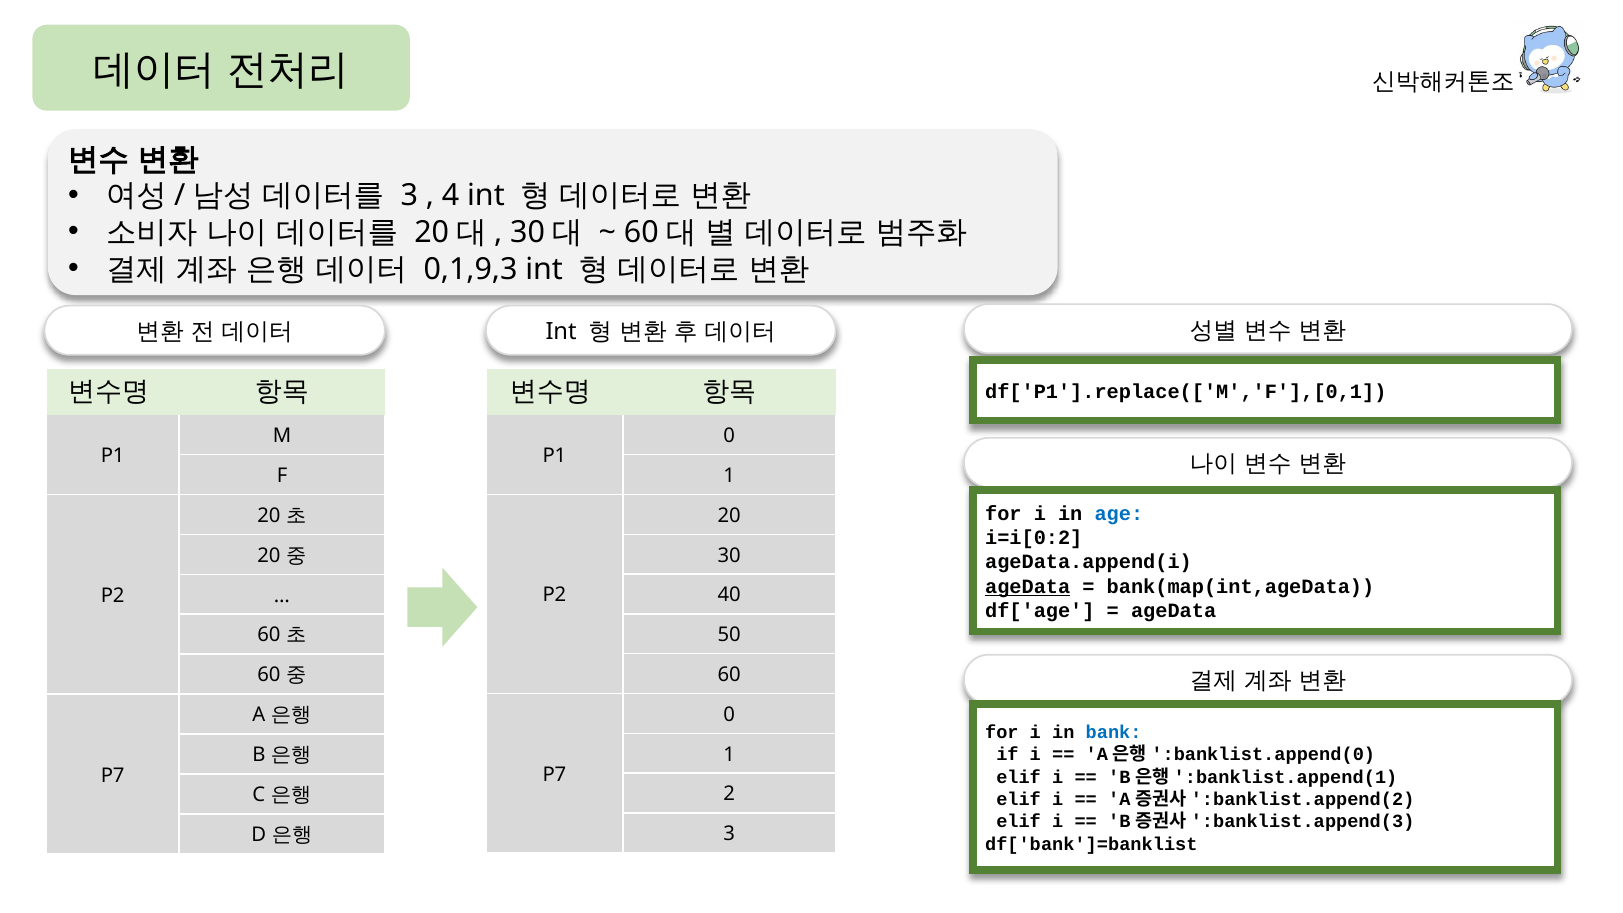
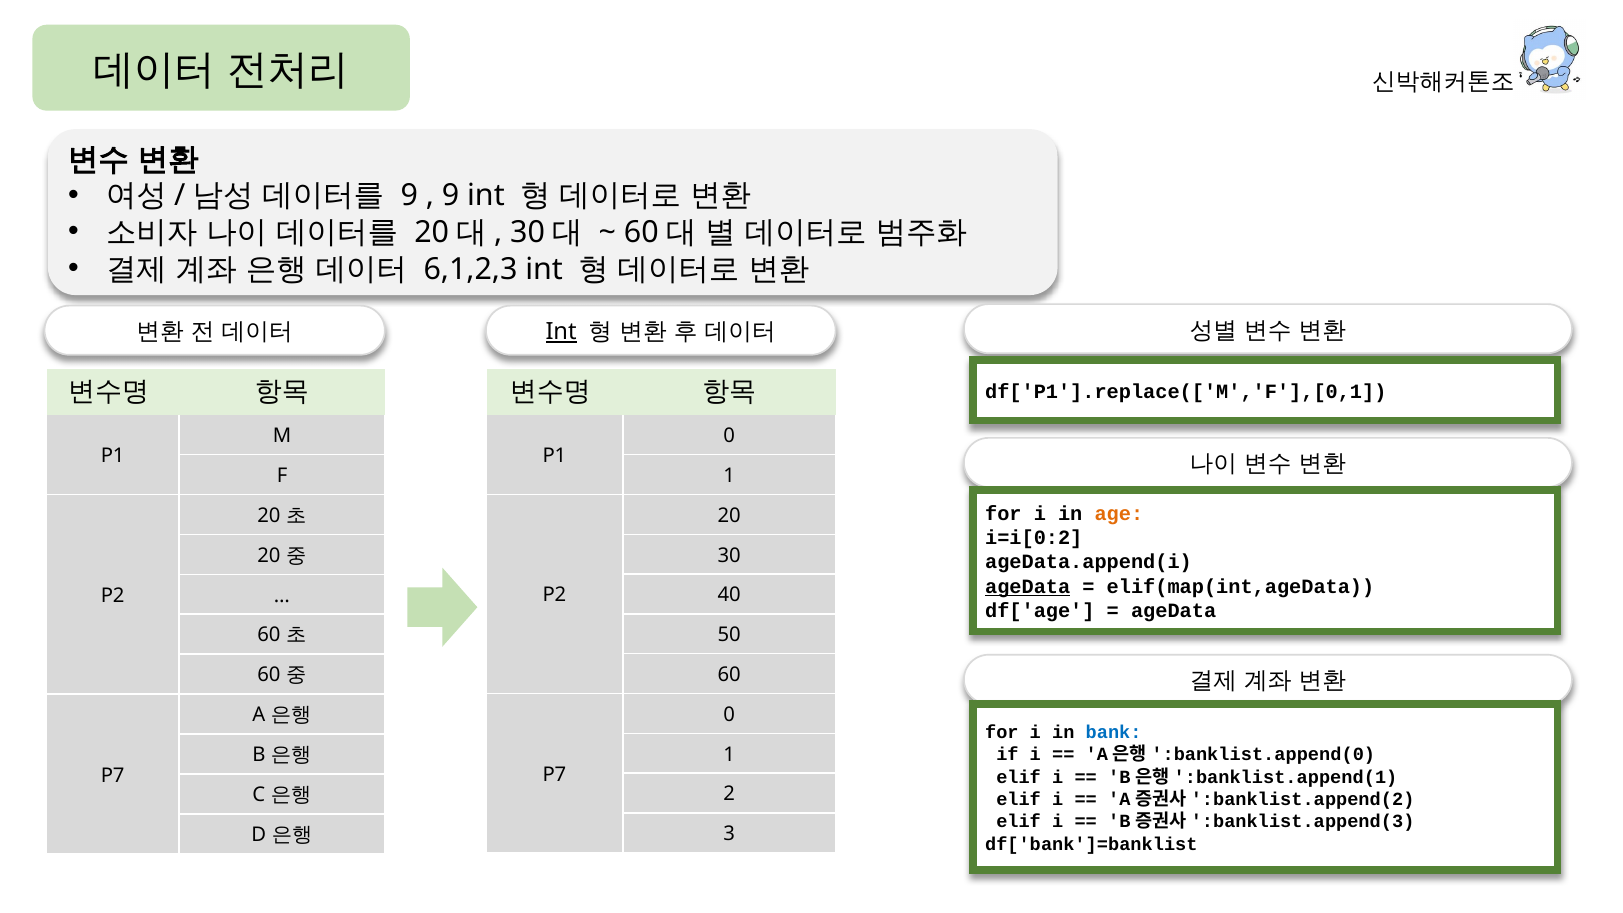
3: 3 -> 9 (409, 196)
4: 4 -> 9 (451, 196)
0,1,9,3: 0,1,9,3 -> 6,1,2,3 (471, 269)
Int underline: none -> present (561, 332)
age colour: blue -> orange (1119, 513)
bank(map(int,ageData: bank(map(int,ageData -> elif(map(int,ageData (1241, 586)
